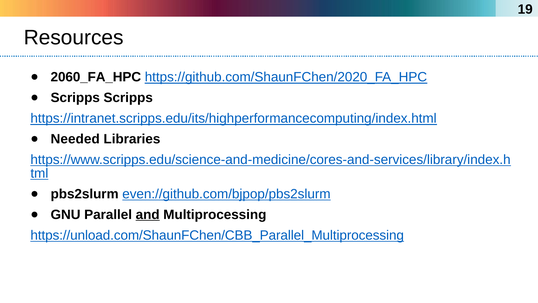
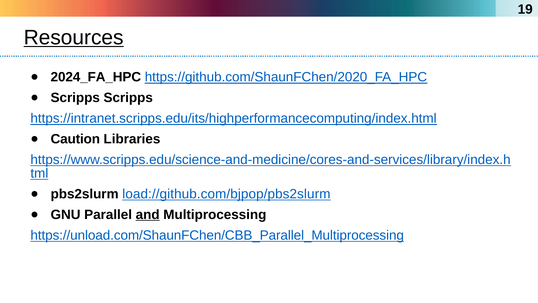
Resources underline: none -> present (74, 37)
2060_FA_HPC: 2060_FA_HPC -> 2024_FA_HPC (96, 77)
Needed: Needed -> Caution (75, 139)
even://github.com/bjpop/pbs2slurm: even://github.com/bjpop/pbs2slurm -> load://github.com/bjpop/pbs2slurm (226, 194)
